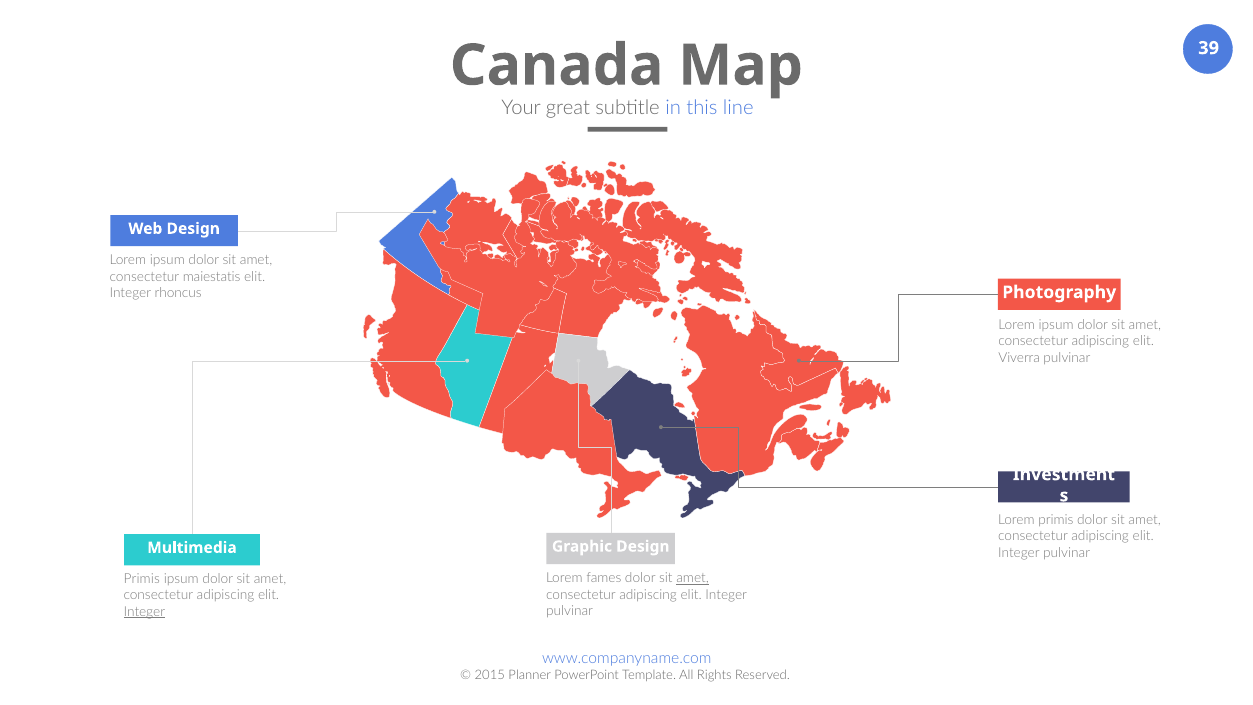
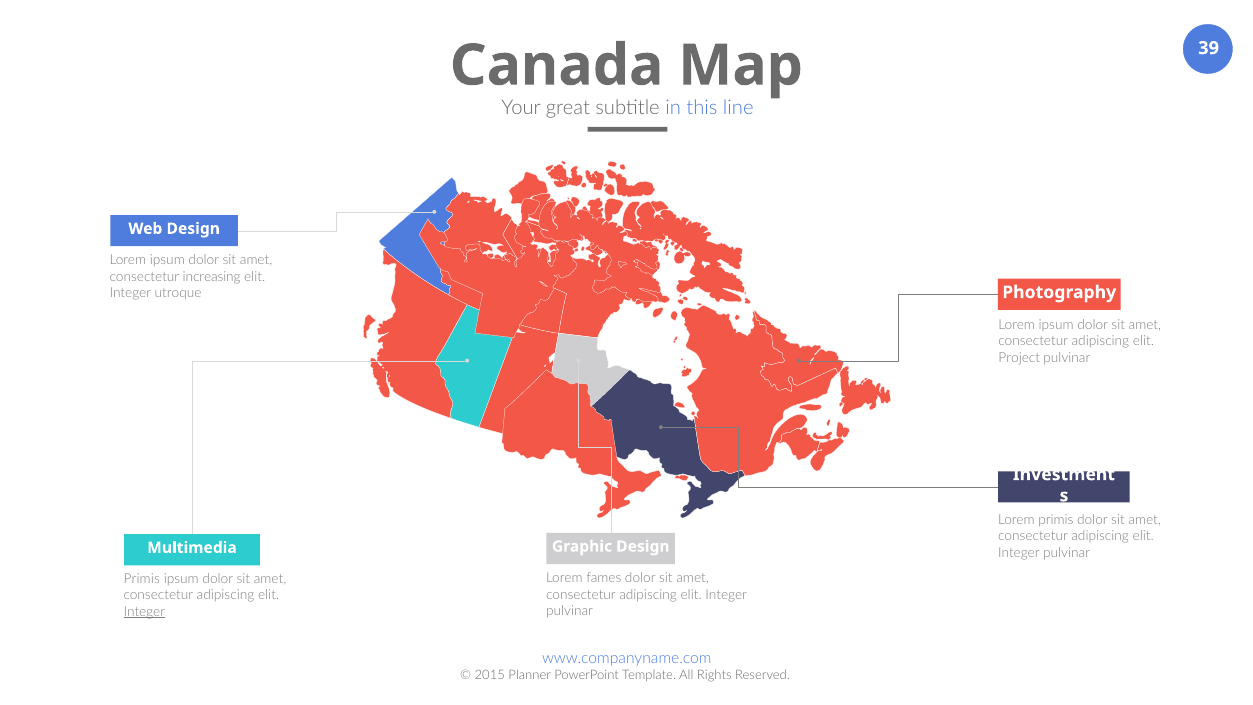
maiestatis: maiestatis -> increasing (212, 277)
rhoncus: rhoncus -> utroque (178, 293)
Viverra: Viverra -> Project (1019, 357)
amet underline: present -> none (693, 578)
